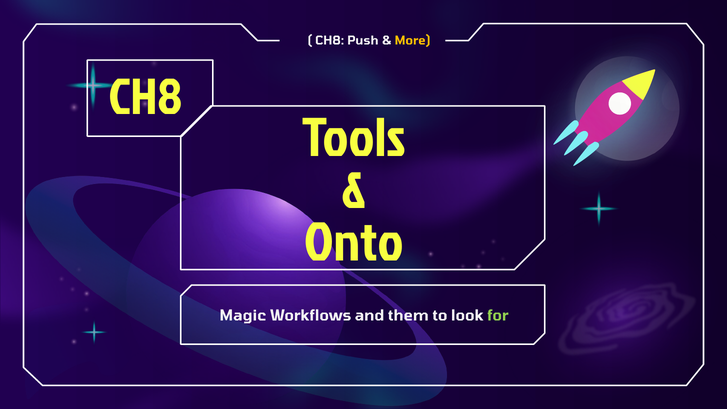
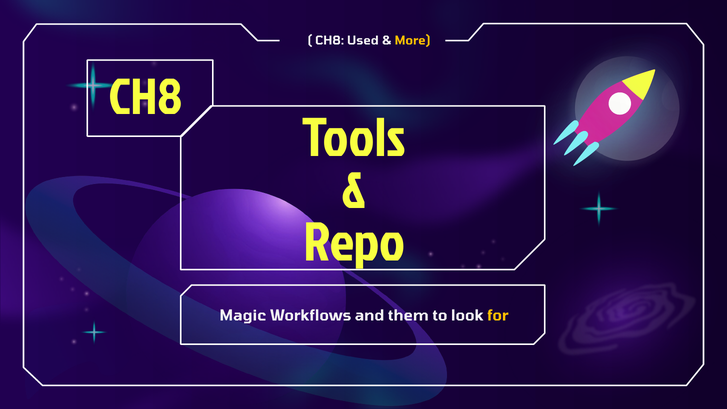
Push: Push -> Used (363, 41)
Onto: Onto -> Repo (354, 243)
for colour: light green -> yellow (498, 316)
